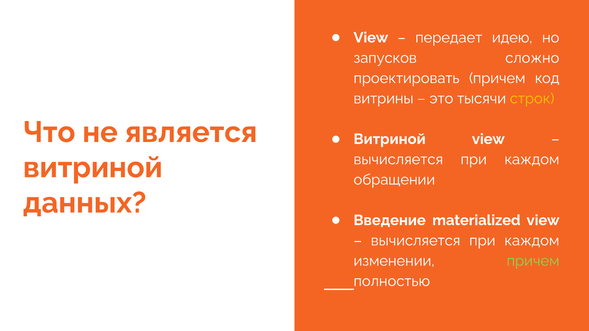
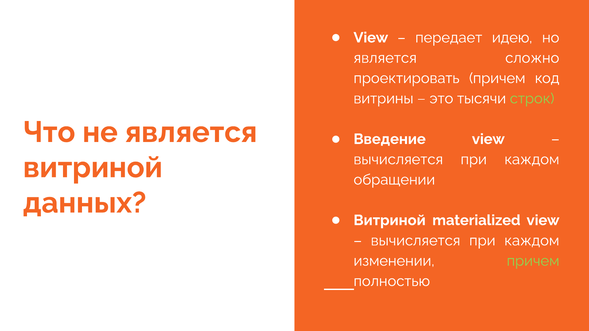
запусков: запусков -> является (385, 58)
строк colour: yellow -> light green (532, 99)
Витриной: Витриной -> Введение (390, 139)
Введение: Введение -> Витриной (390, 220)
